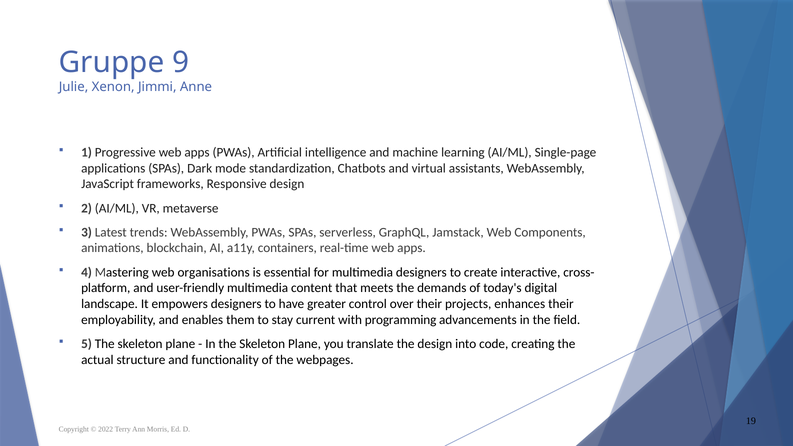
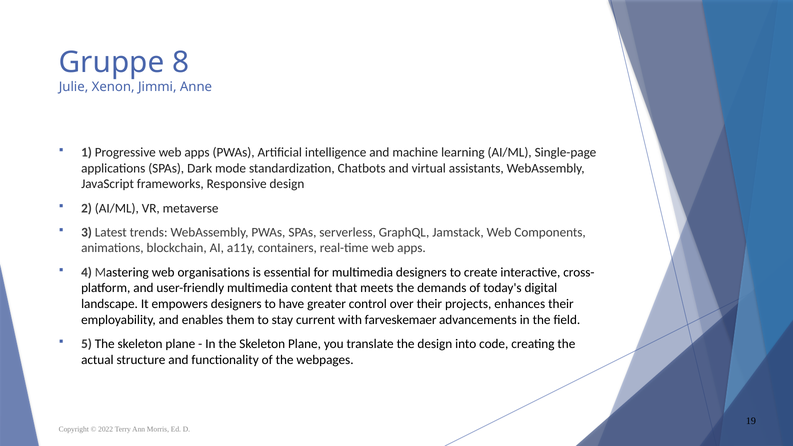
9: 9 -> 8 (181, 63)
programming: programming -> farveskemaer (401, 320)
